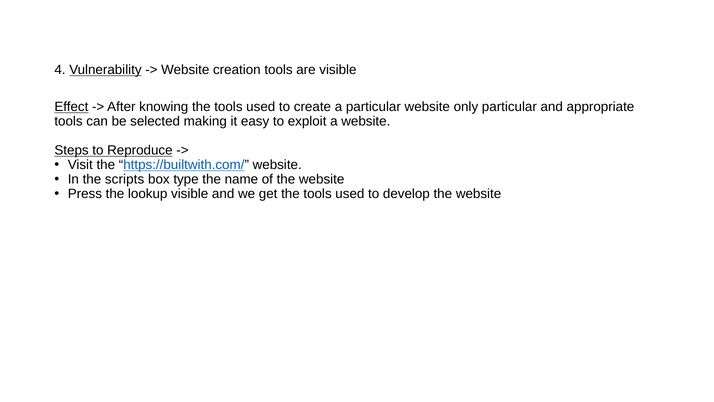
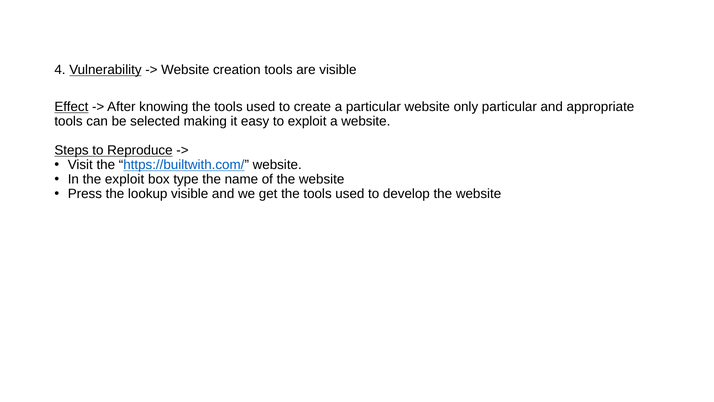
the scripts: scripts -> exploit (125, 179)
